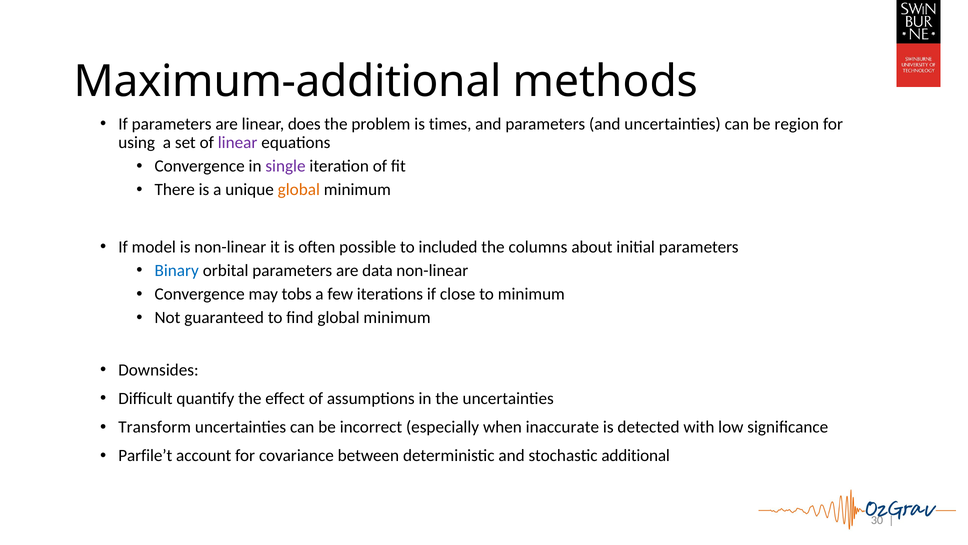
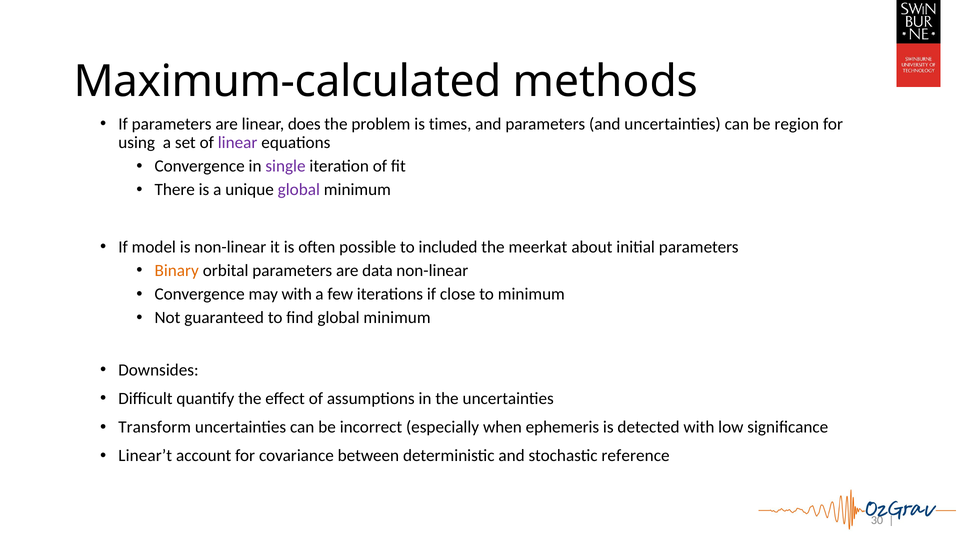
Maximum-additional: Maximum-additional -> Maximum-calculated (288, 81)
global colour: orange -> purple (299, 189)
columns: columns -> meerkat (538, 247)
Binary colour: blue -> orange (177, 270)
may tobs: tobs -> with (297, 294)
inaccurate: inaccurate -> ephemeris (562, 427)
Parfile’t: Parfile’t -> Linear’t (145, 455)
additional: additional -> reference (636, 455)
